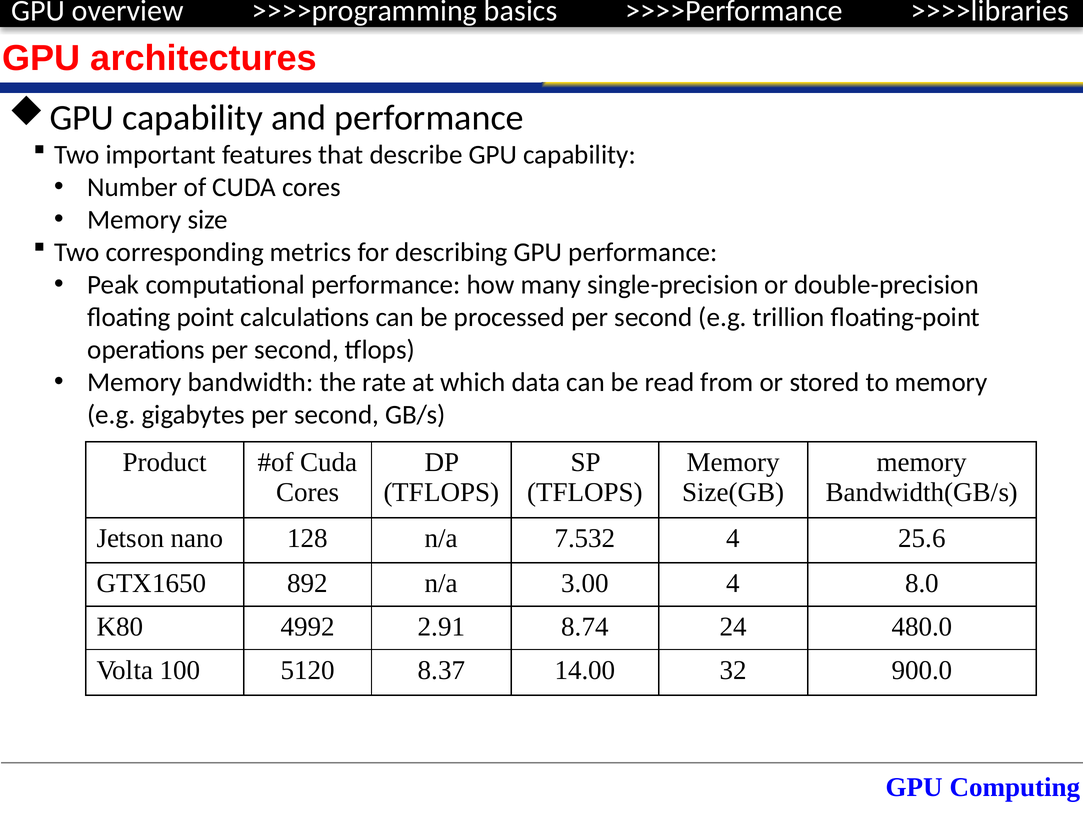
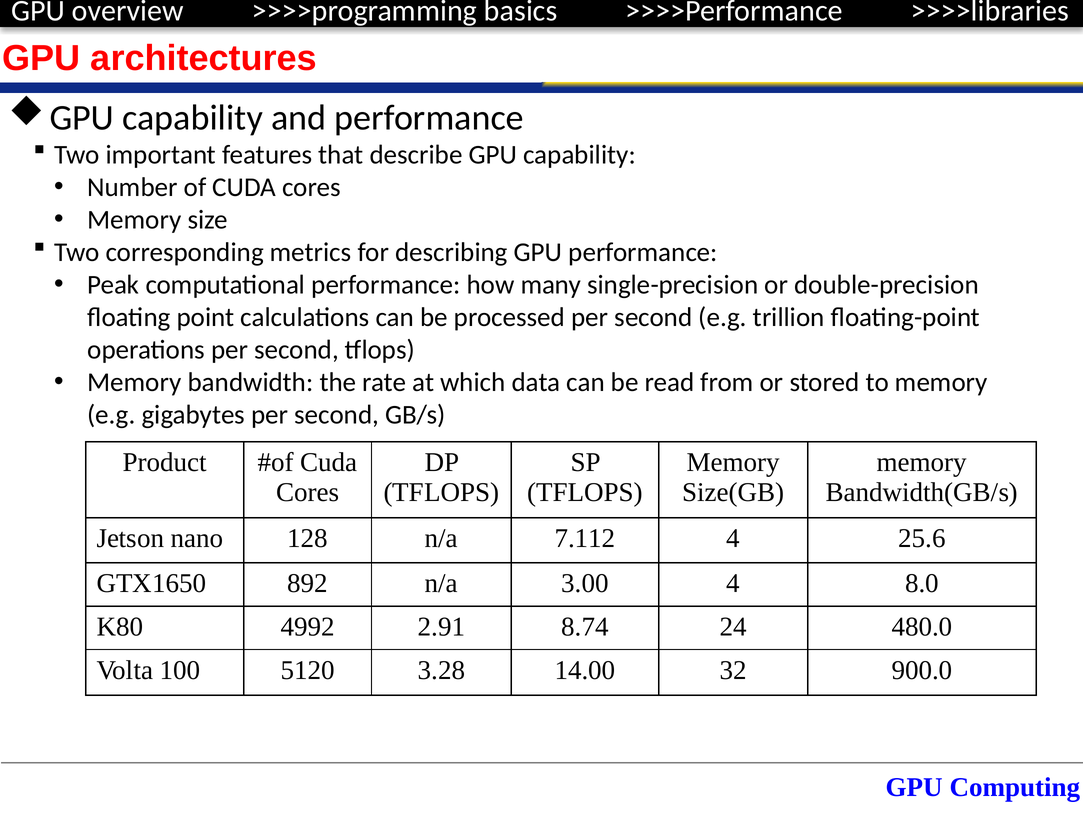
7.532: 7.532 -> 7.112 (585, 538)
8.37: 8.37 -> 3.28 (441, 670)
